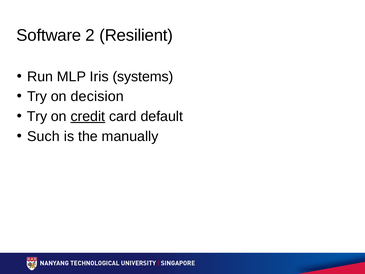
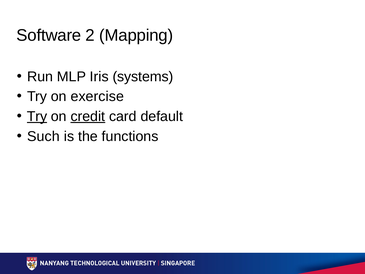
Resilient: Resilient -> Mapping (136, 35)
decision: decision -> exercise (97, 96)
Try underline: none -> present (37, 116)
manually: manually -> functions (130, 136)
